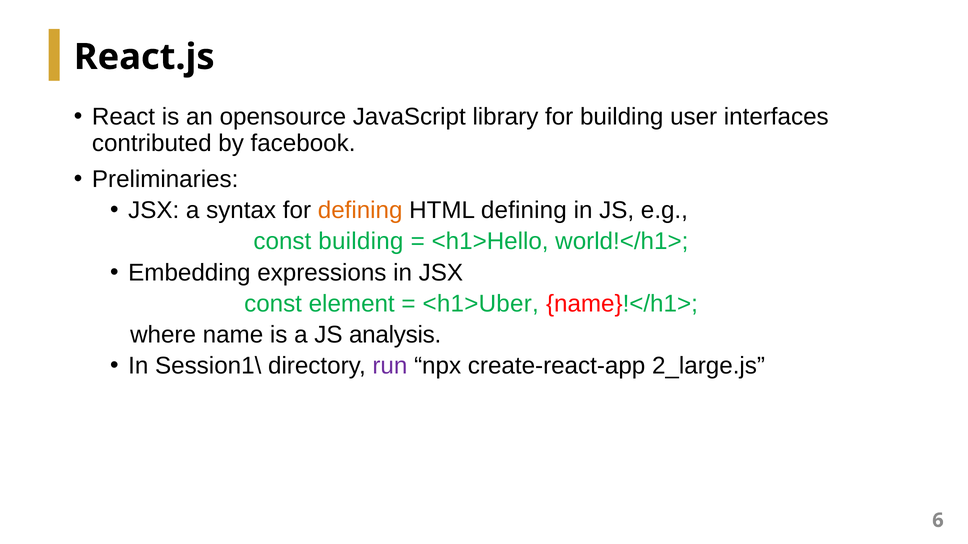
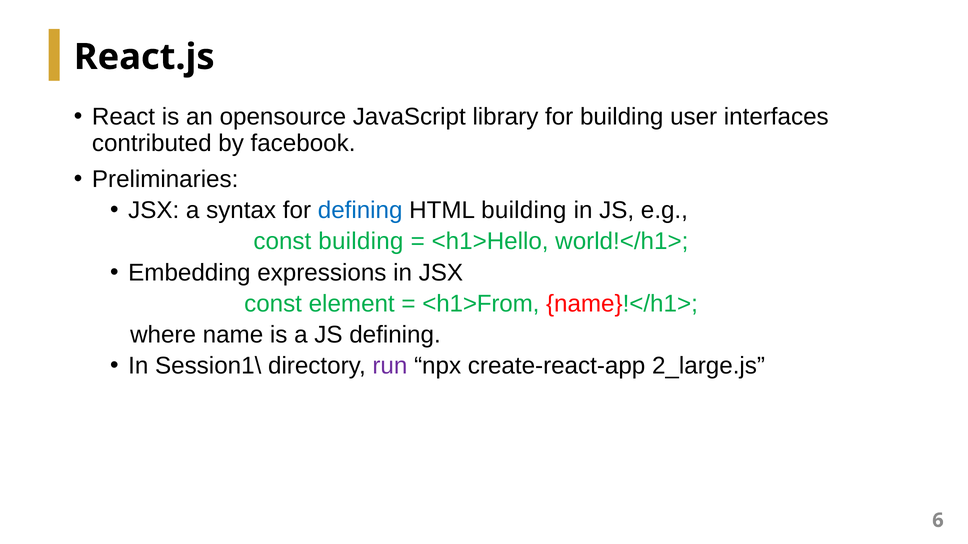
defining colour: orange -> blue (360, 211)
HTML defining: defining -> building (524, 211)
<h1>Uber: <h1>Uber -> <h1>From (481, 304)
JS analysis: analysis -> defining (395, 335)
